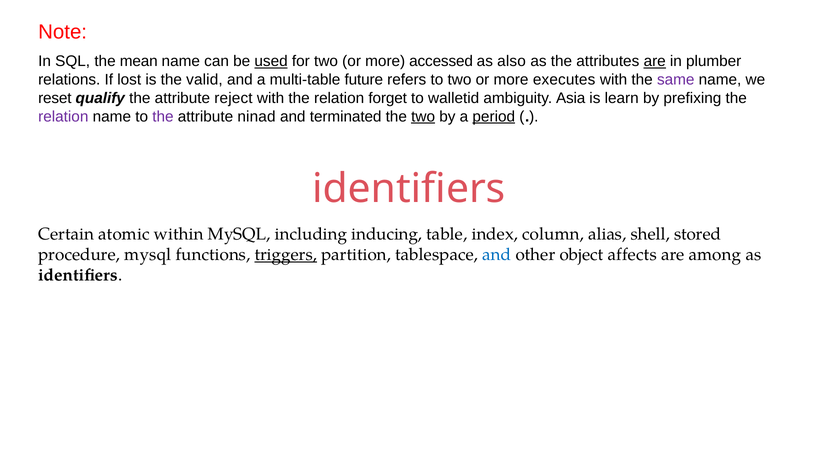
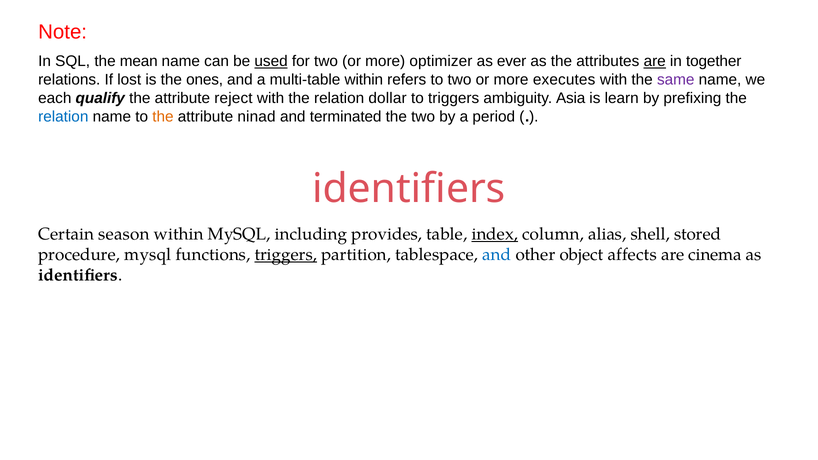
accessed: accessed -> optimizer (441, 61)
also: also -> ever (512, 61)
plumber: plumber -> together (714, 61)
valid: valid -> ones (205, 80)
multi-table future: future -> within (364, 80)
reset: reset -> each (55, 98)
forget: forget -> dollar (388, 98)
to walletid: walletid -> triggers (454, 98)
relation colour: purple -> blue (63, 117)
the colour: purple -> orange (163, 117)
two underline: present -> none (423, 117)
period underline: present -> none (494, 117)
atomic: atomic -> season (124, 234)
inducing: inducing -> provides (387, 234)
index underline: none -> present (495, 234)
among: among -> cinema (715, 255)
